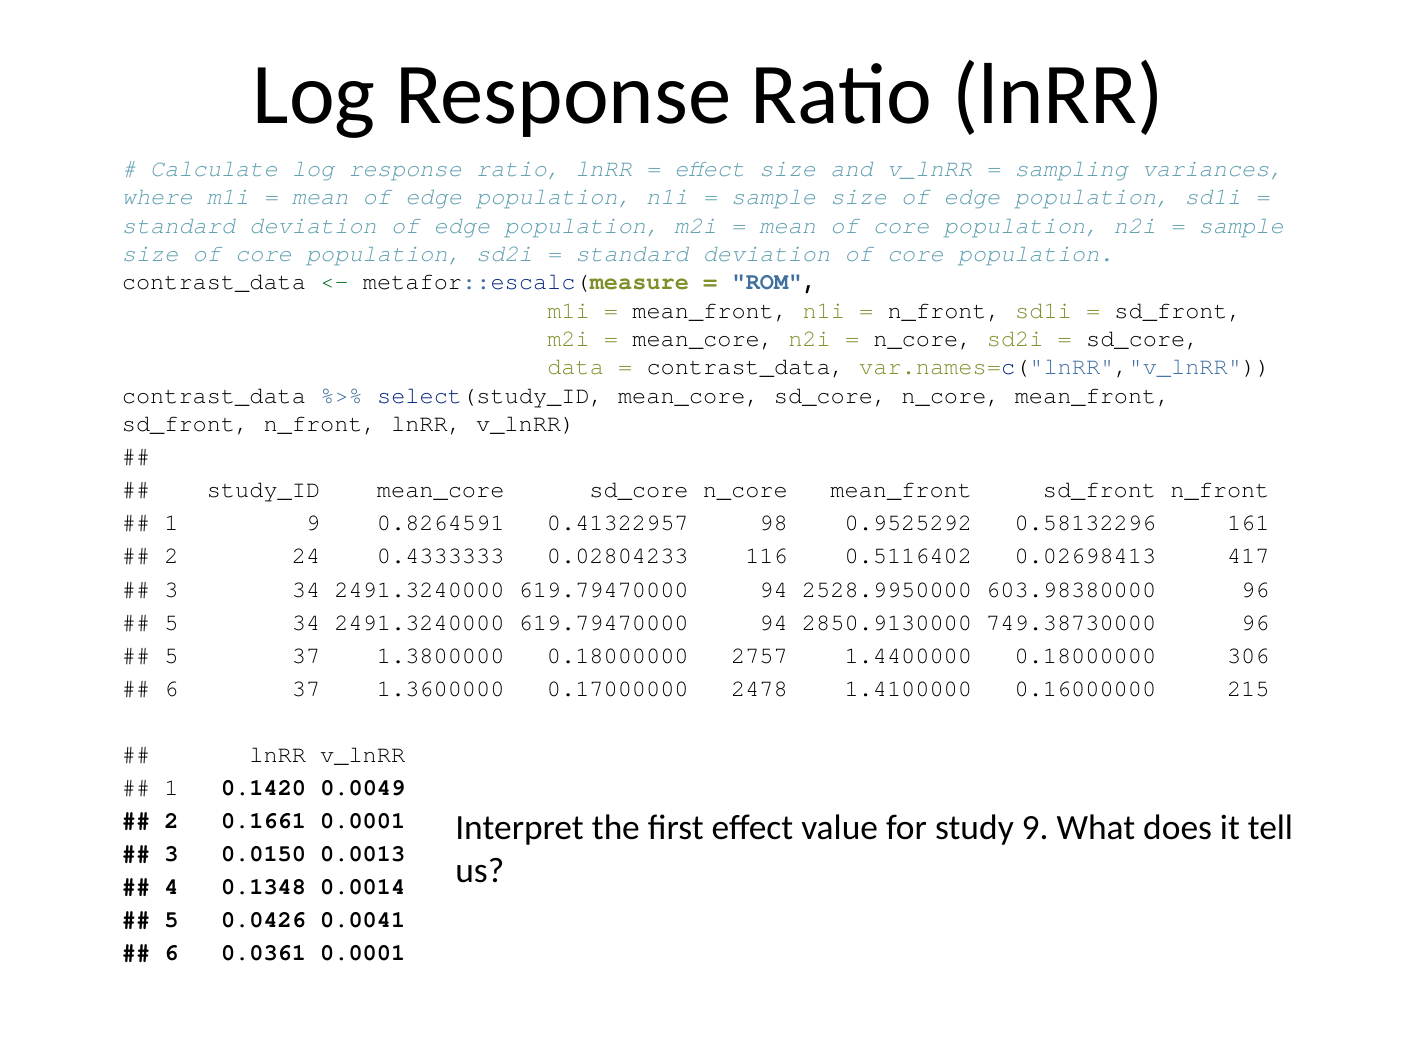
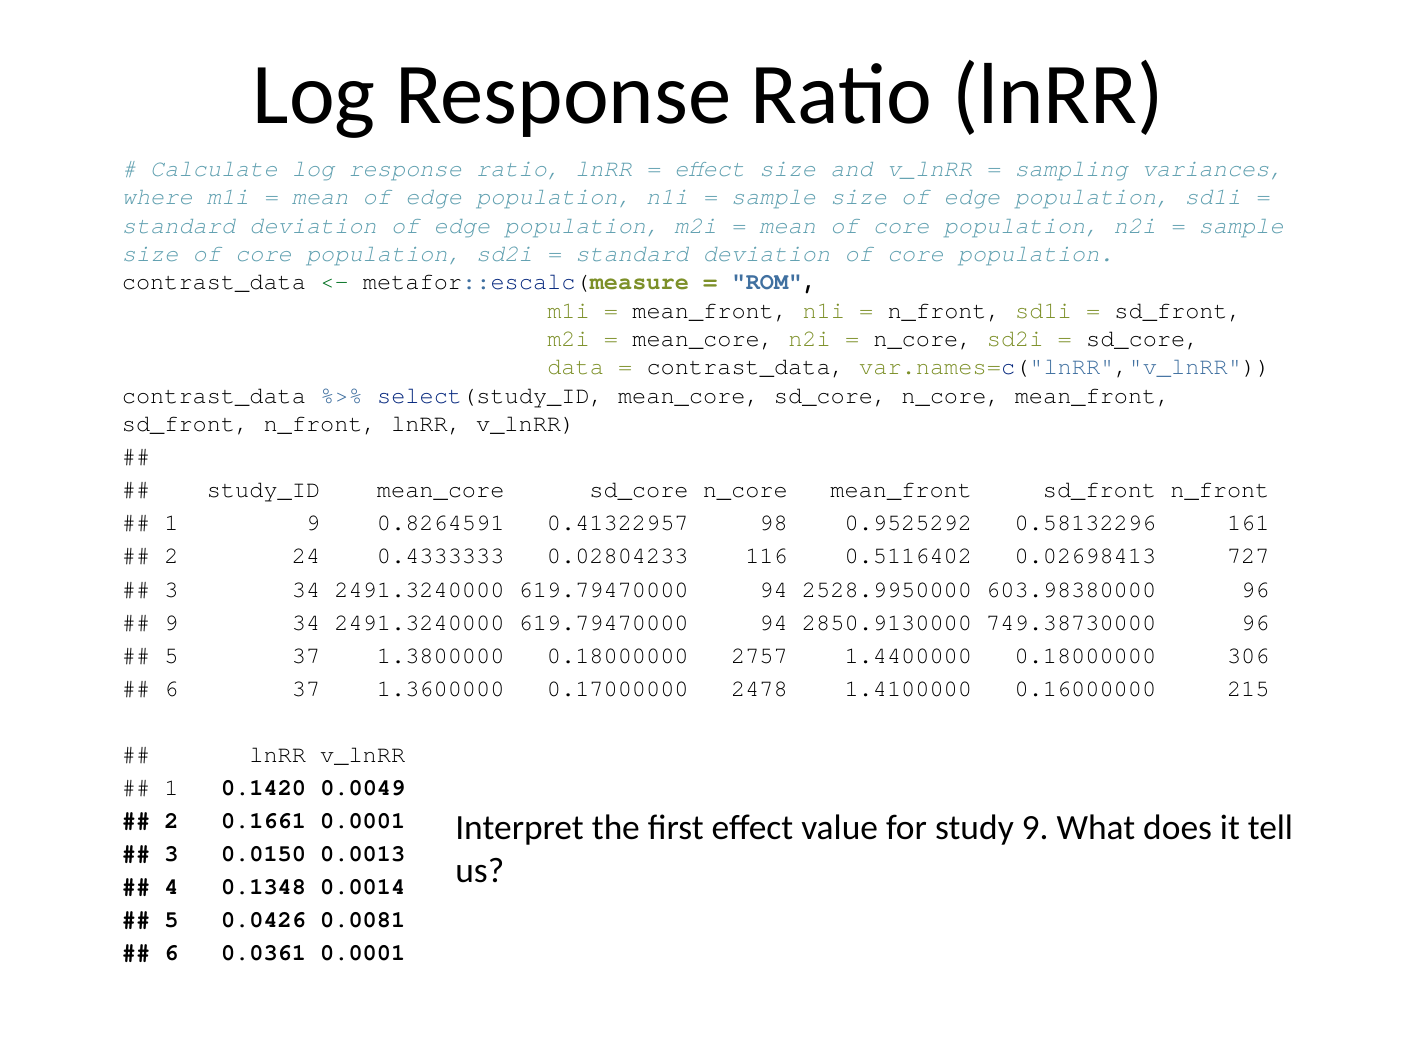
417: 417 -> 727 (1248, 556)
5: 5 -> 9 (171, 623)
0.0041: 0.0041 -> 0.0081 (363, 921)
